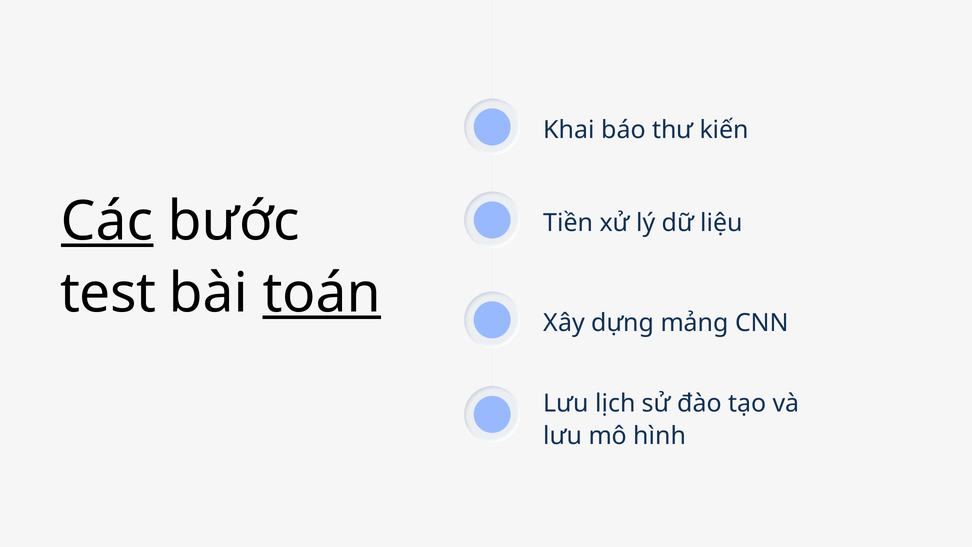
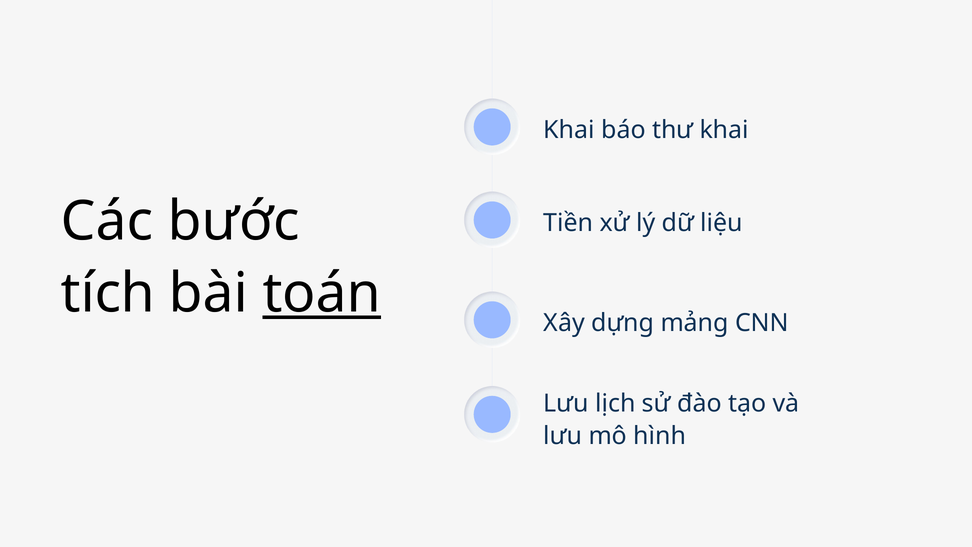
thư kiến: kiến -> khai (724, 130)
Các underline: present -> none (107, 221)
test: test -> tích (108, 293)
